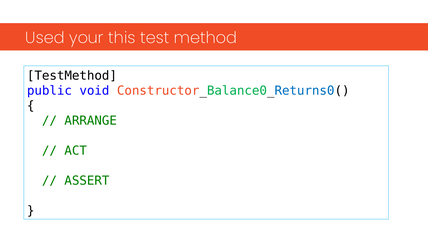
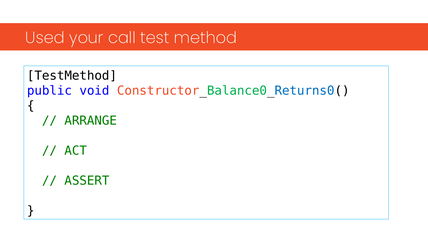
this: this -> call (122, 38)
